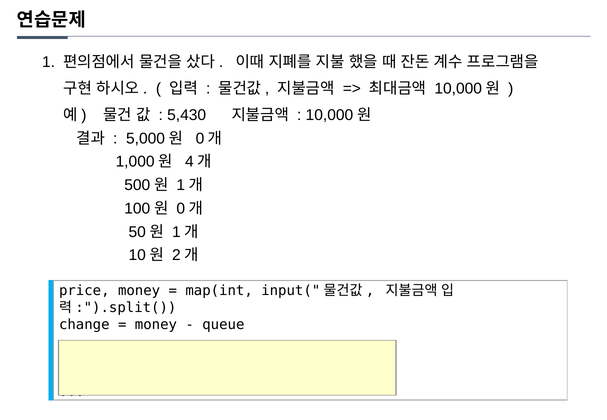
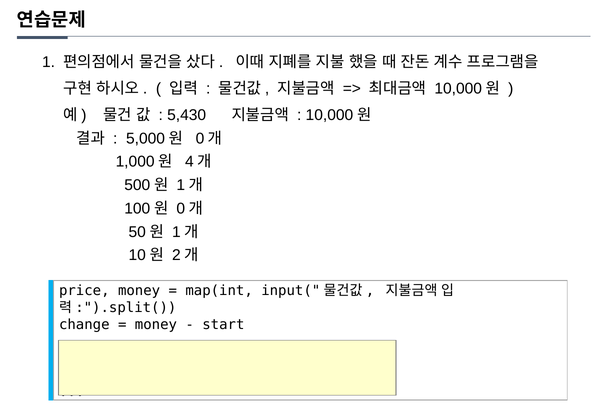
queue: queue -> start (223, 325)
